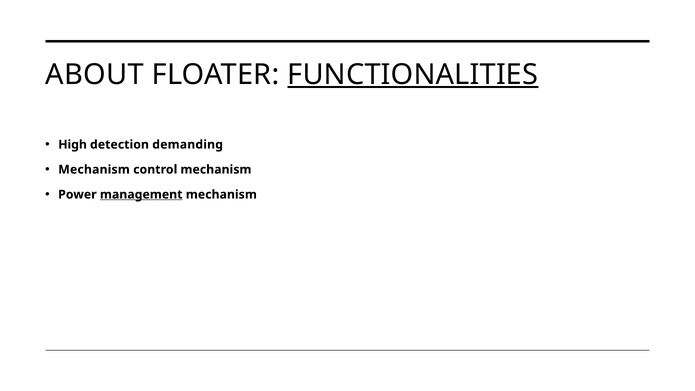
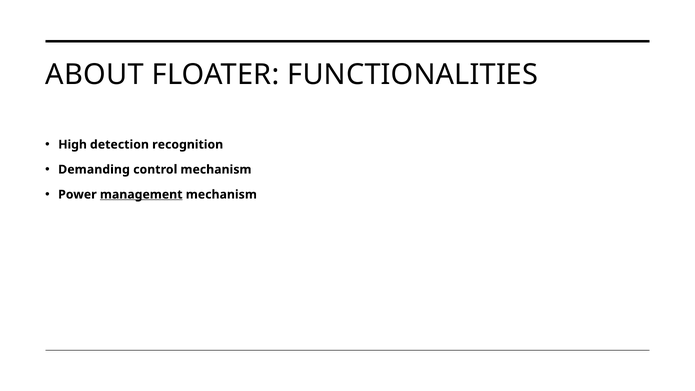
FUNCTIONALITIES underline: present -> none (413, 75)
demanding: demanding -> recognition (188, 145)
Mechanism: Mechanism -> Demanding (94, 170)
